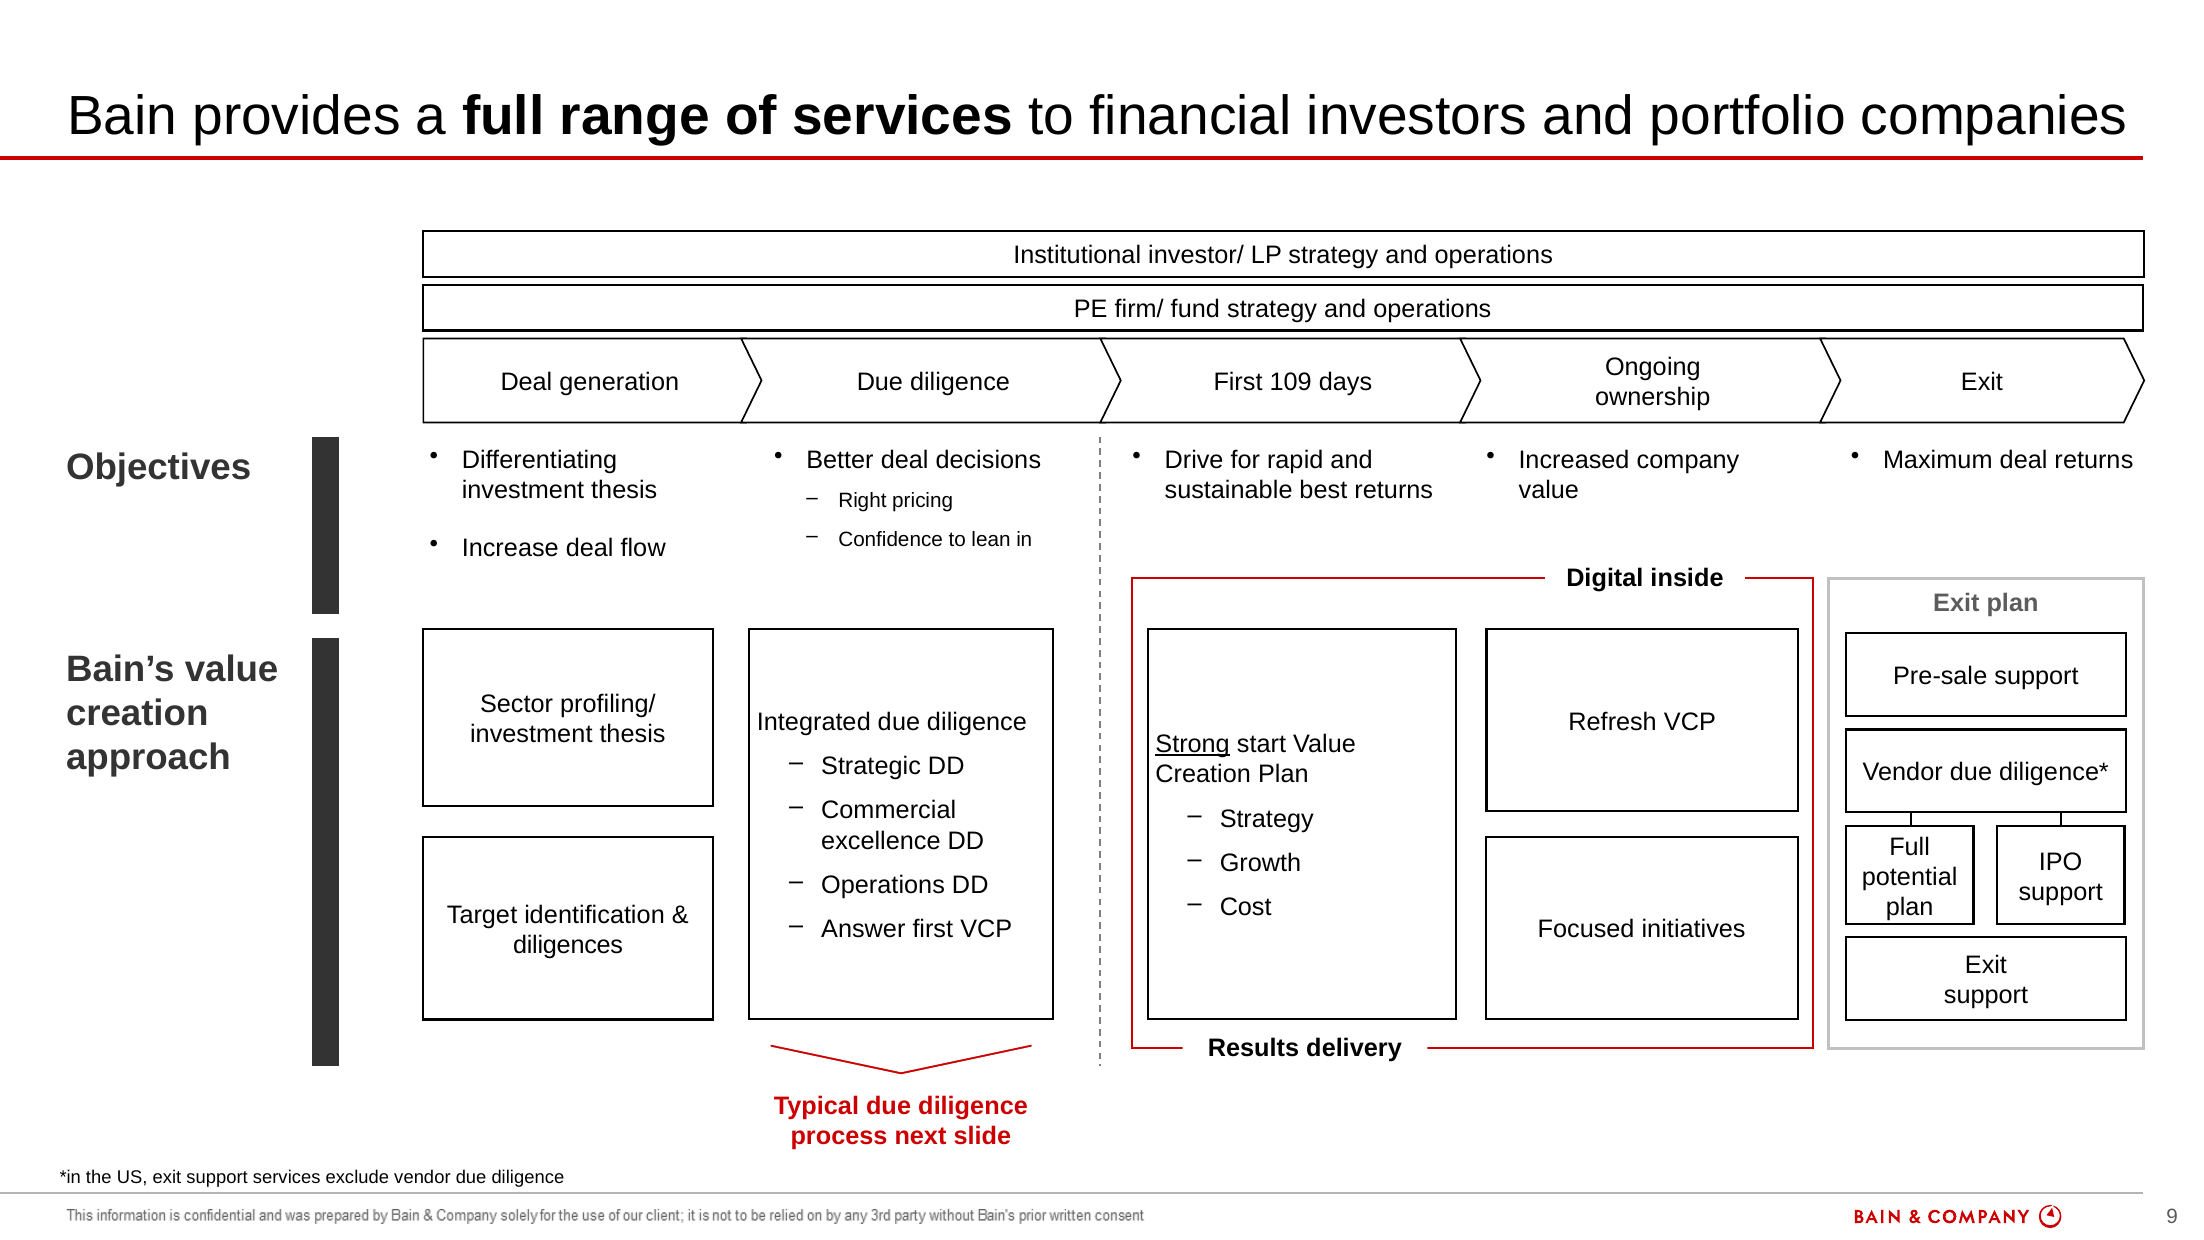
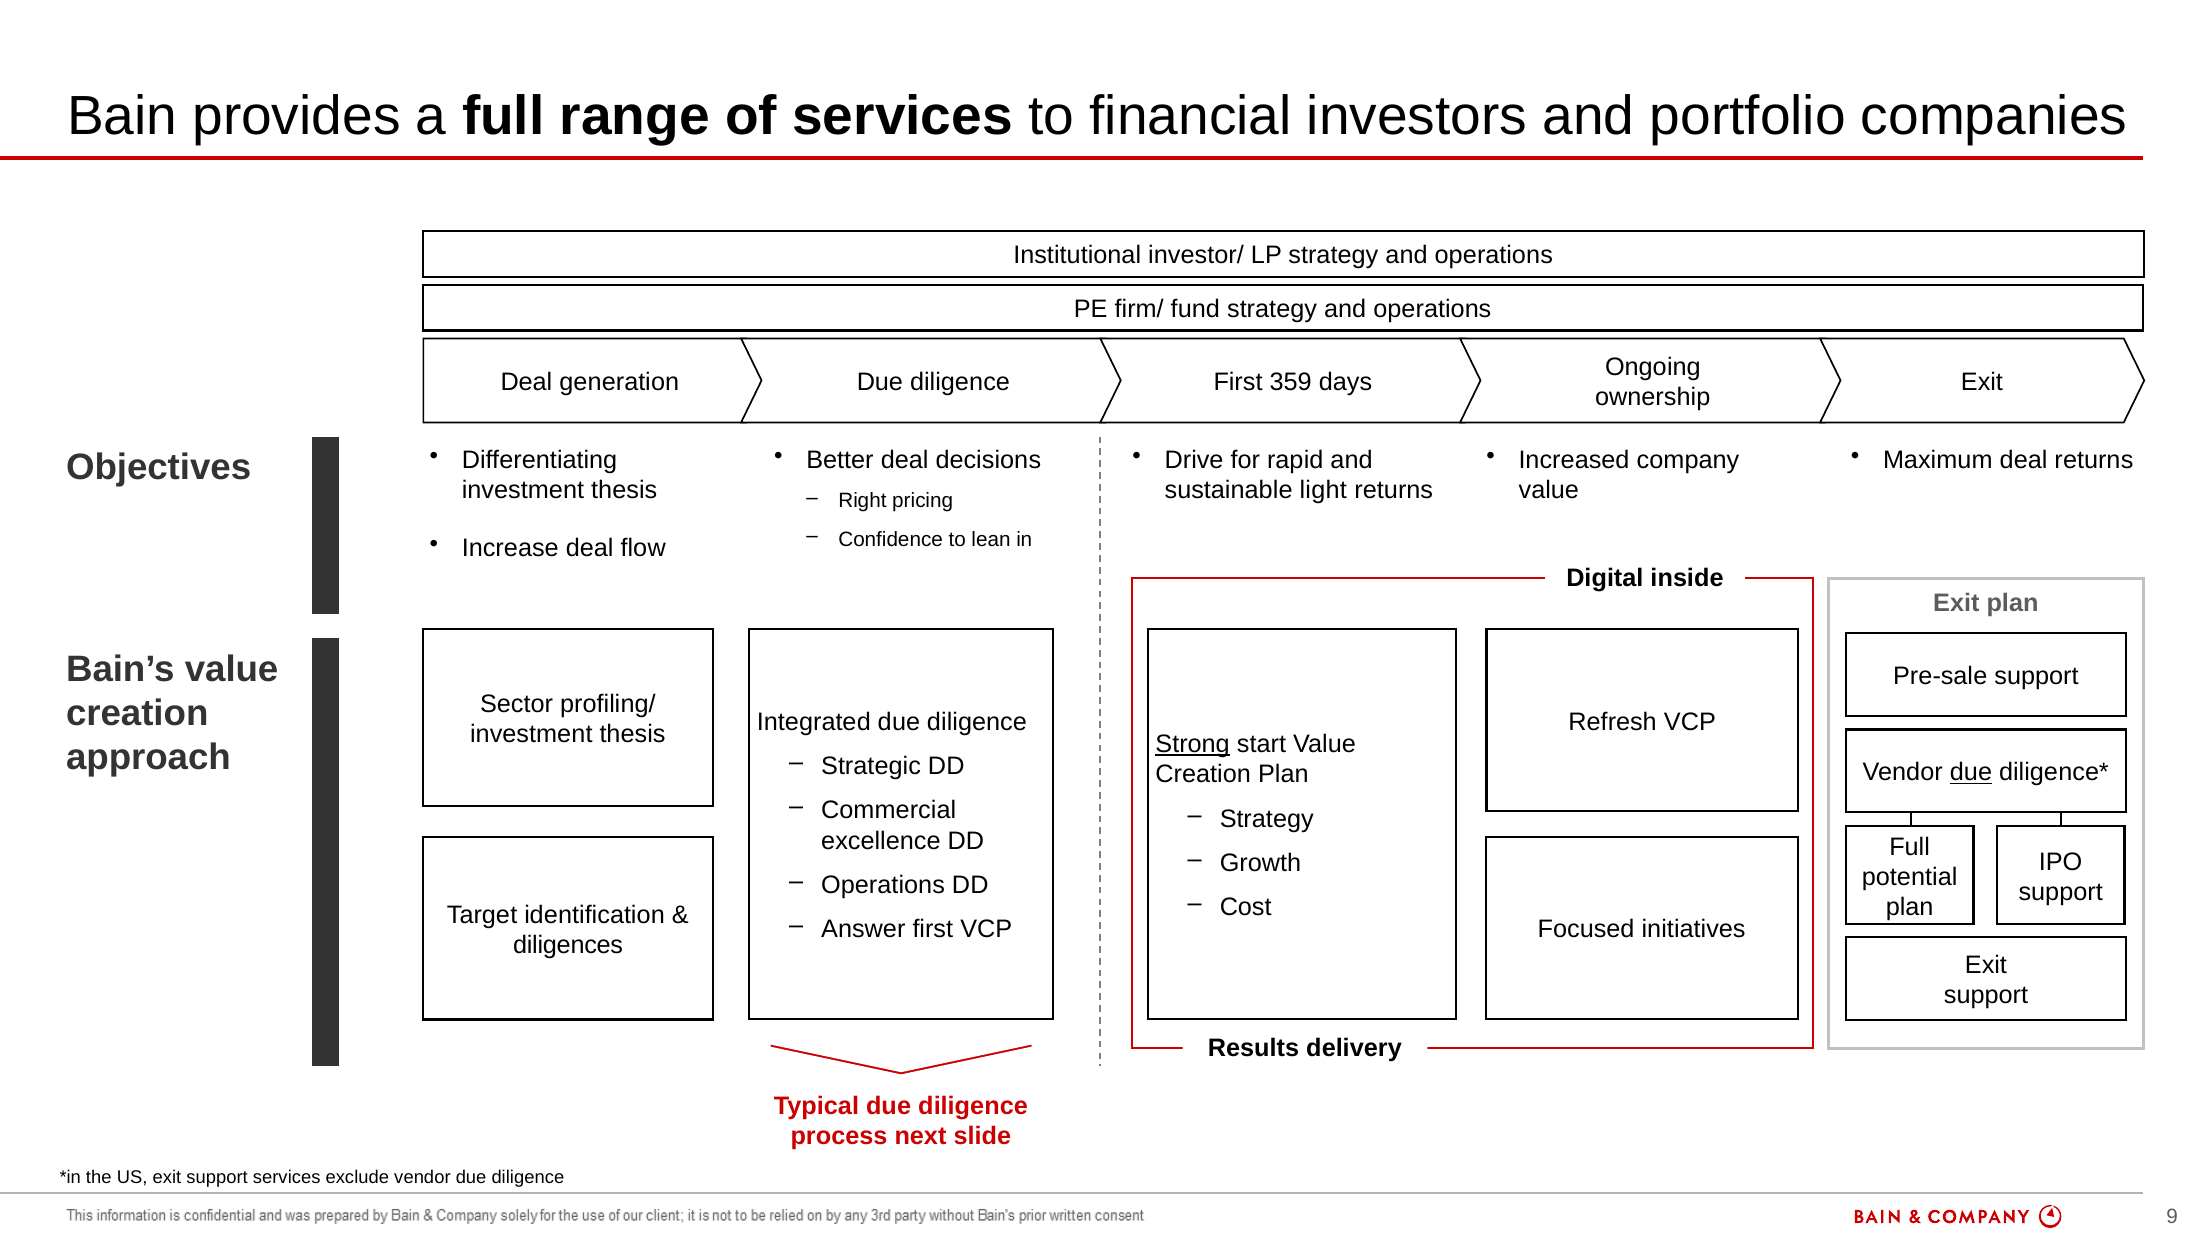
109: 109 -> 359 (1291, 382)
best: best -> light (1323, 490)
due underline: none -> present (1971, 772)
